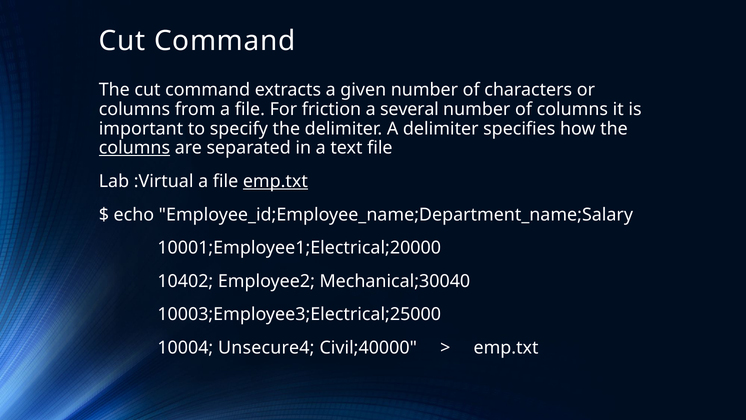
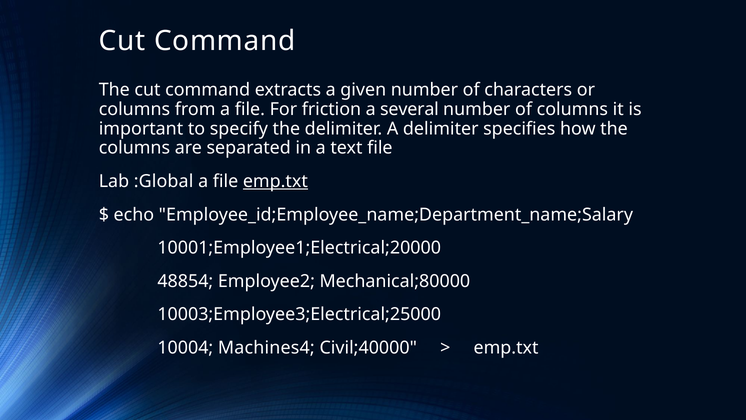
columns underline: present -> none (134, 148)
:Virtual: :Virtual -> :Global (164, 181)
10402: 10402 -> 48854 (185, 281)
Mechanical;30040: Mechanical;30040 -> Mechanical;80000 (395, 281)
Unsecure4: Unsecure4 -> Machines4 (266, 348)
